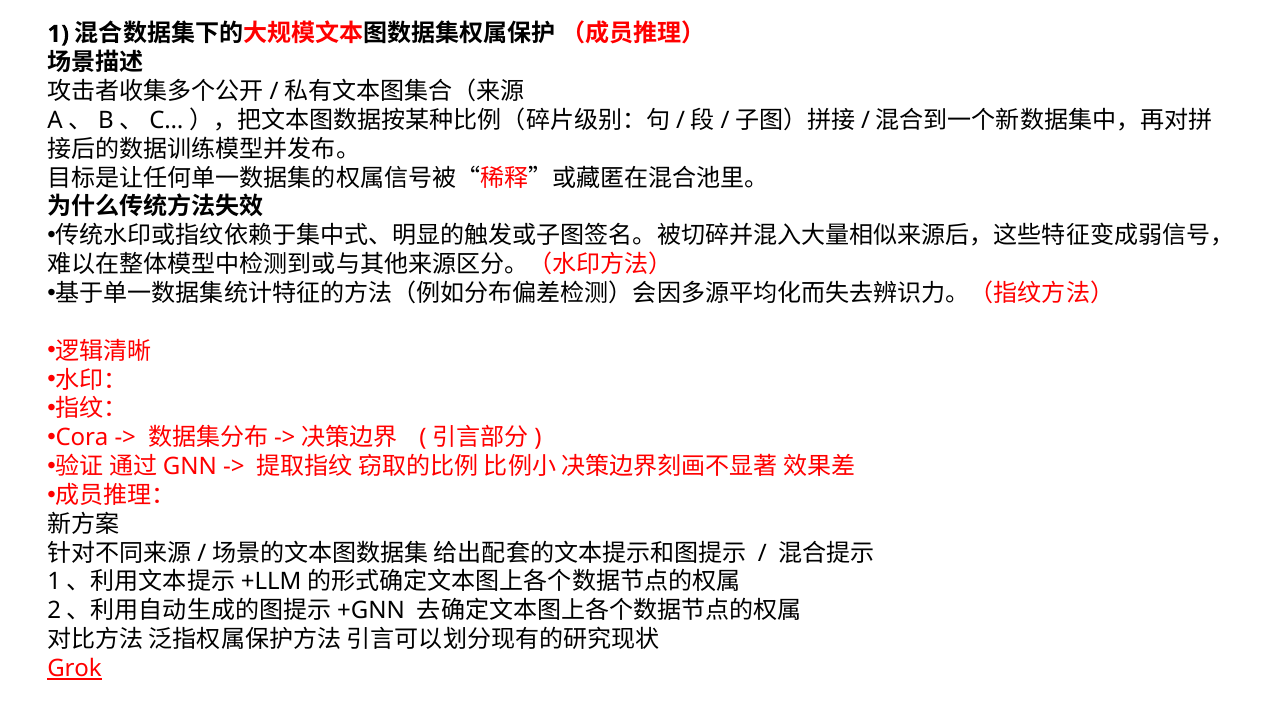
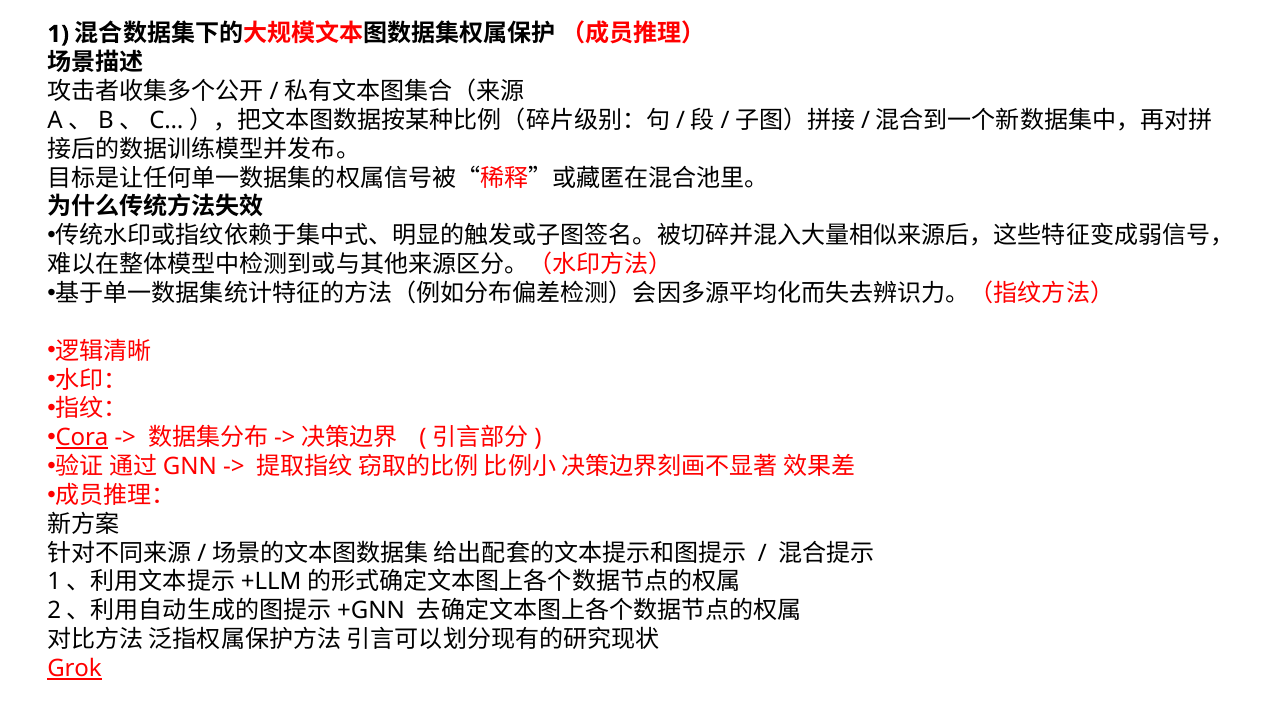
Cora underline: none -> present (82, 438)
